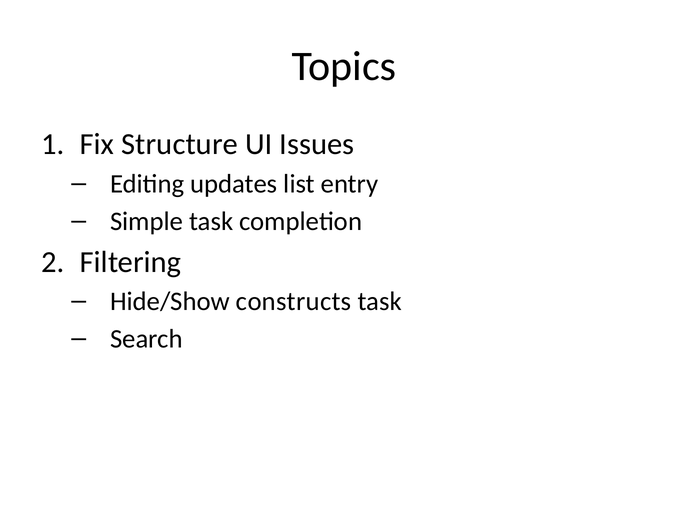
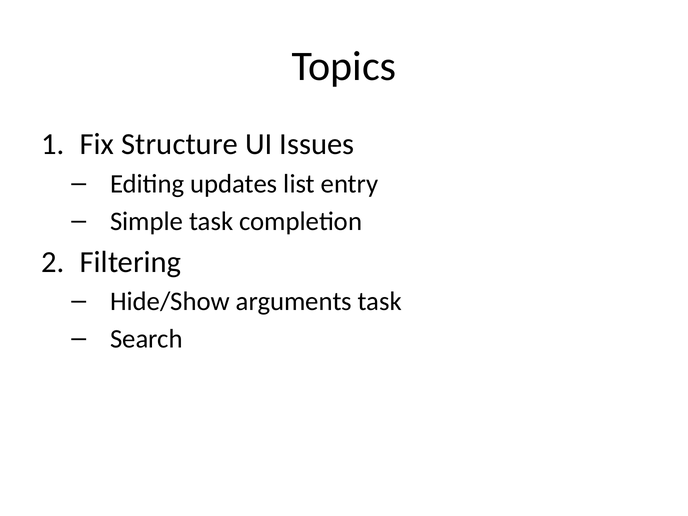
constructs: constructs -> arguments (294, 301)
